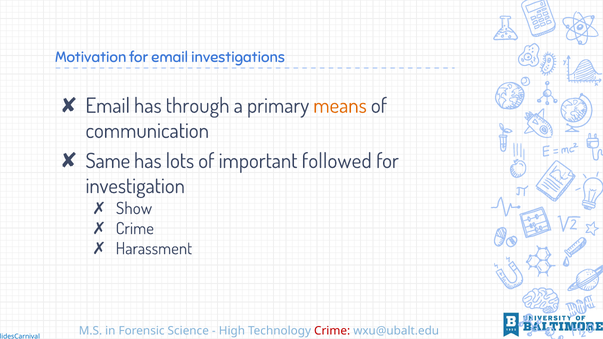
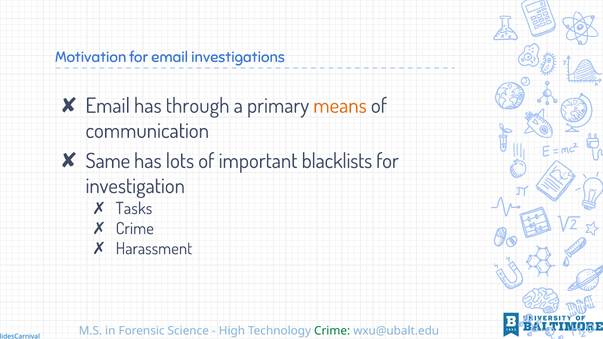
followed: followed -> blacklists (337, 161)
Show: Show -> Tasks (134, 209)
Crime colour: red -> green (332, 331)
